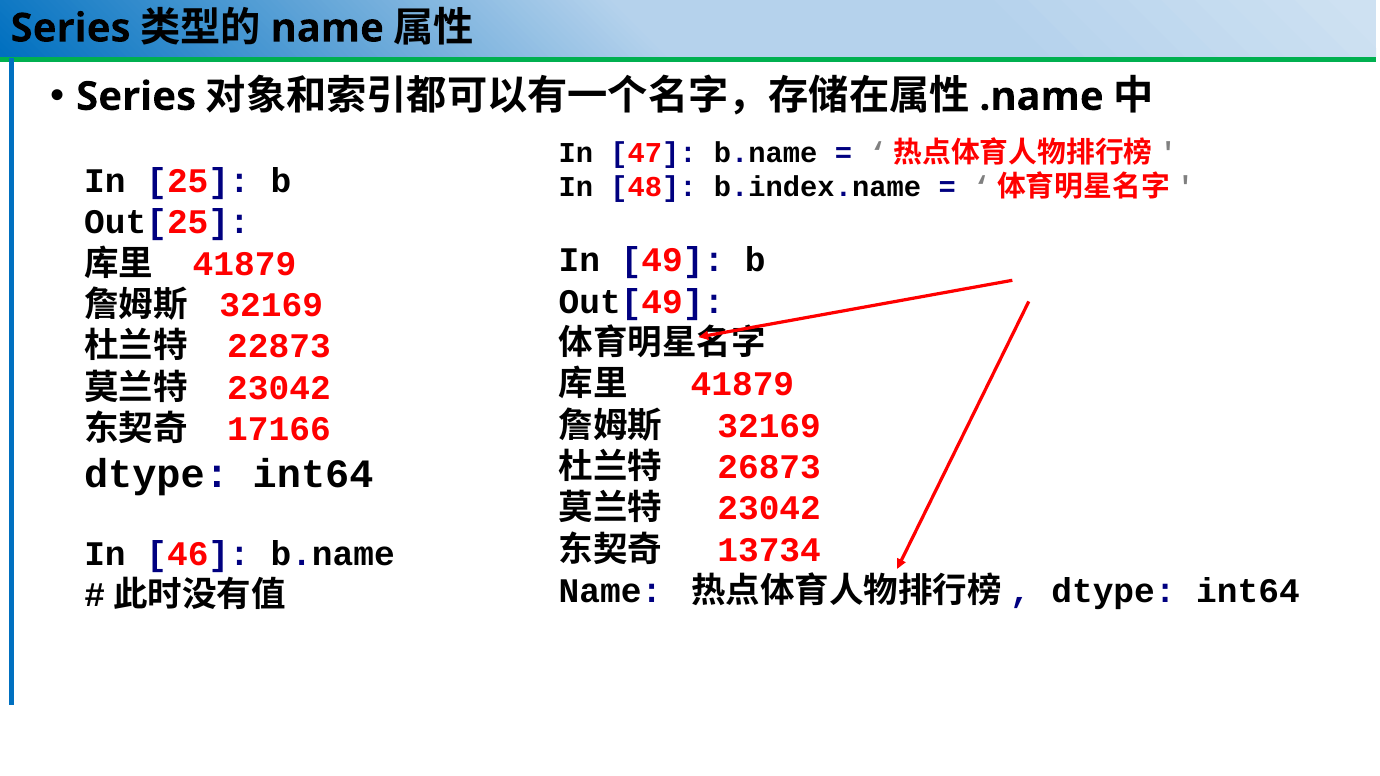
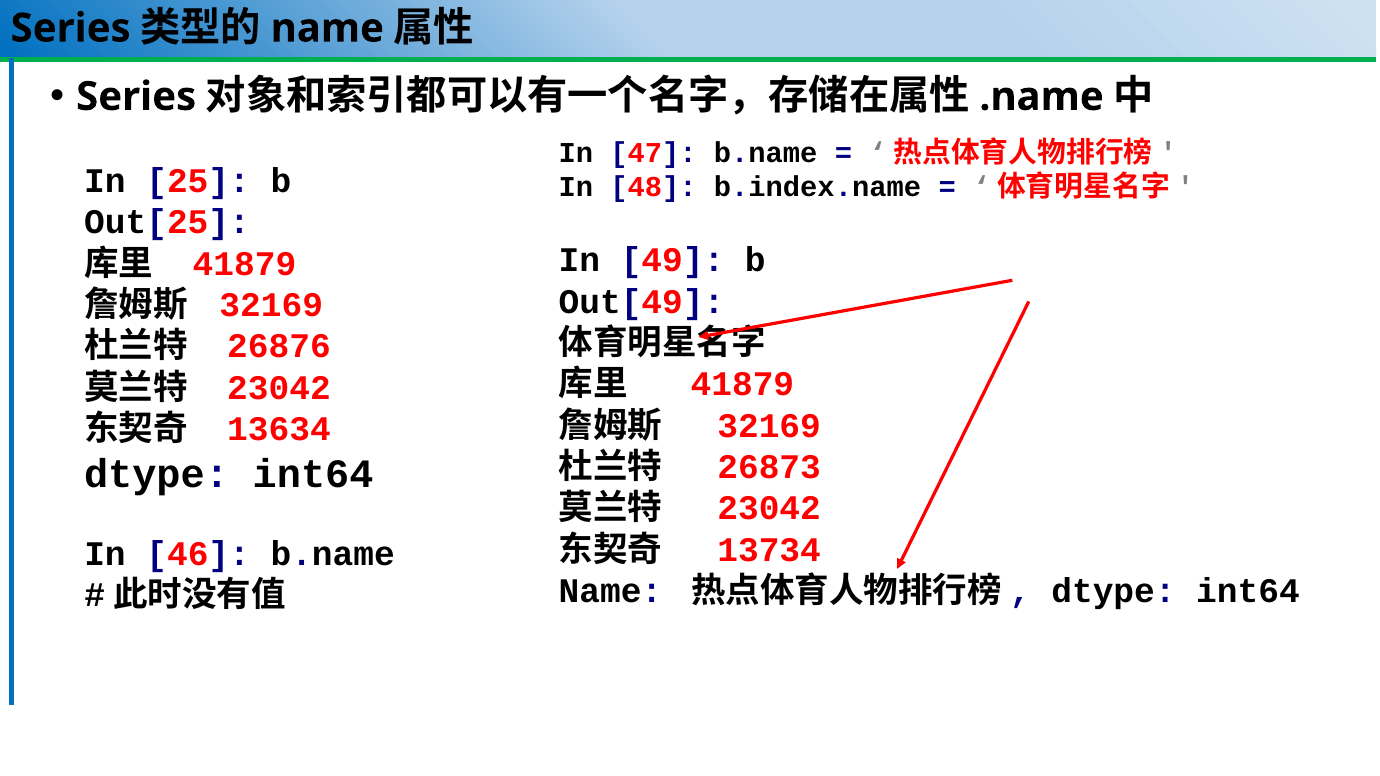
22873: 22873 -> 26876 (279, 347)
17166: 17166 -> 13634 (279, 429)
